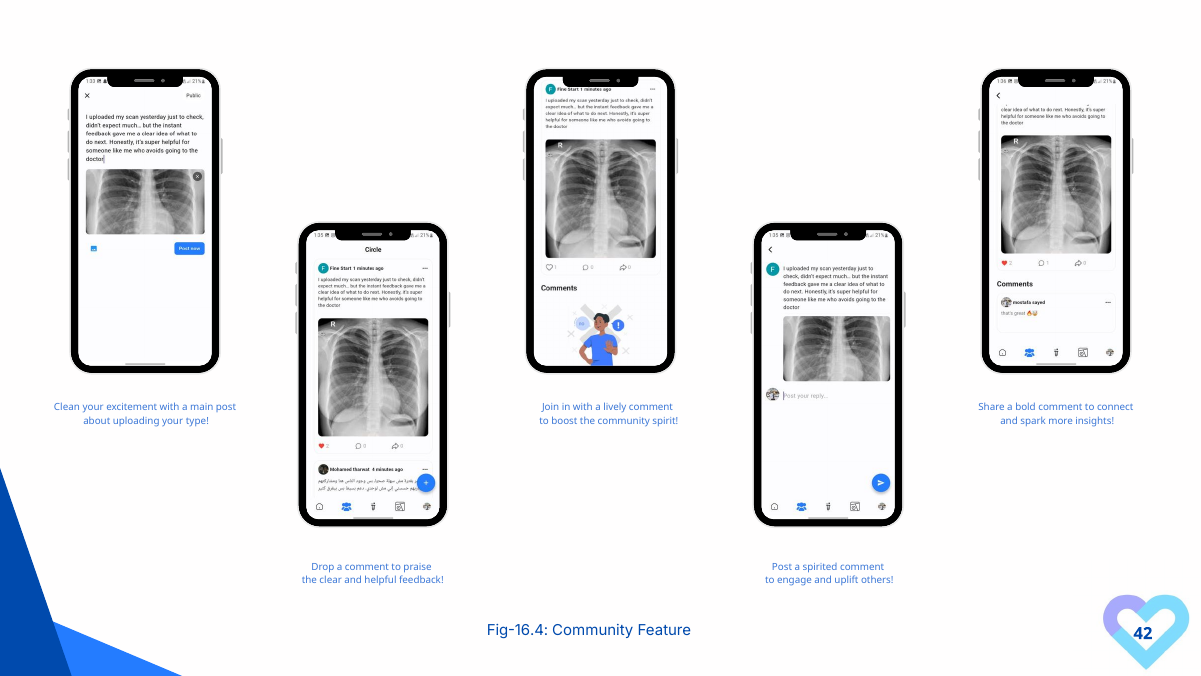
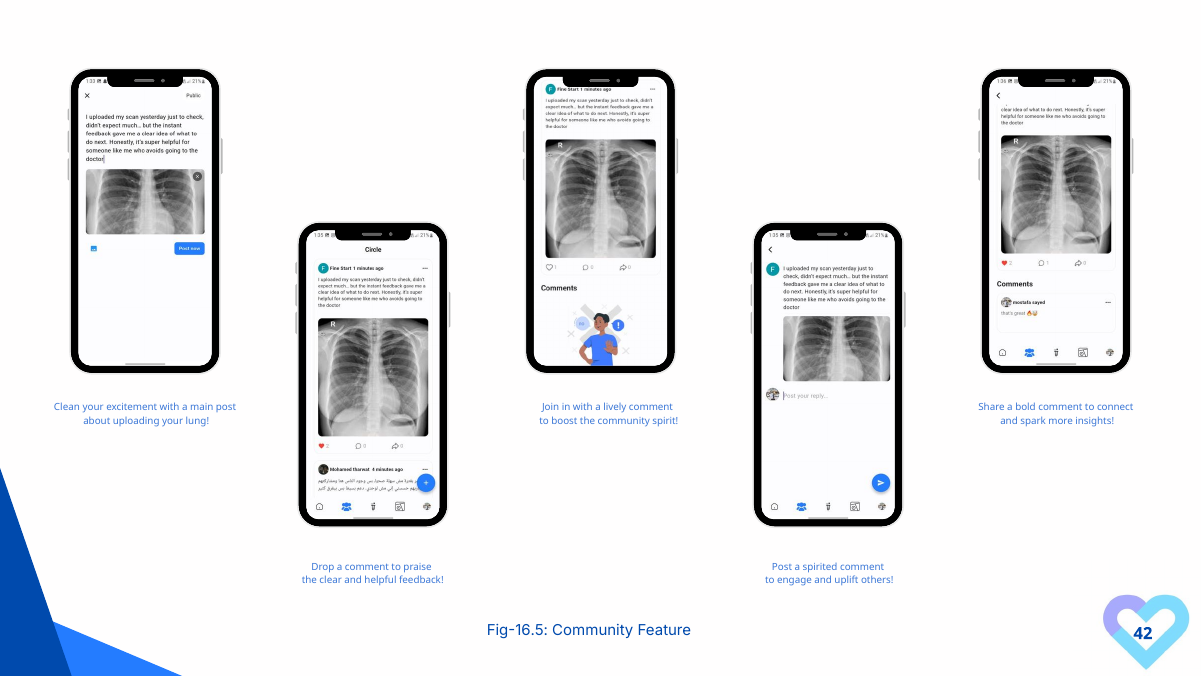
type: type -> lung (197, 421)
Fig-16.4: Fig-16.4 -> Fig-16.5 (517, 630)
